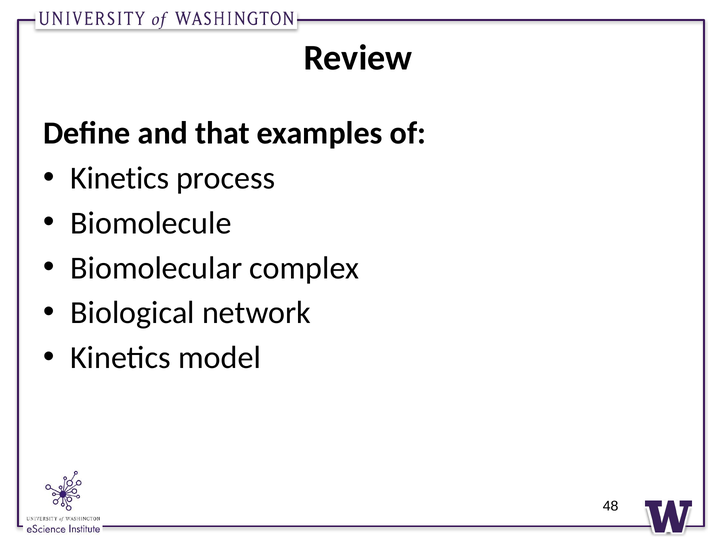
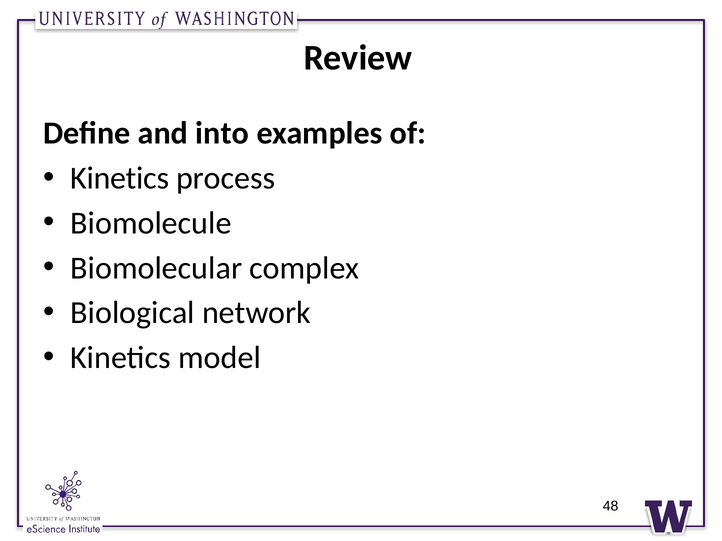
that: that -> into (222, 133)
